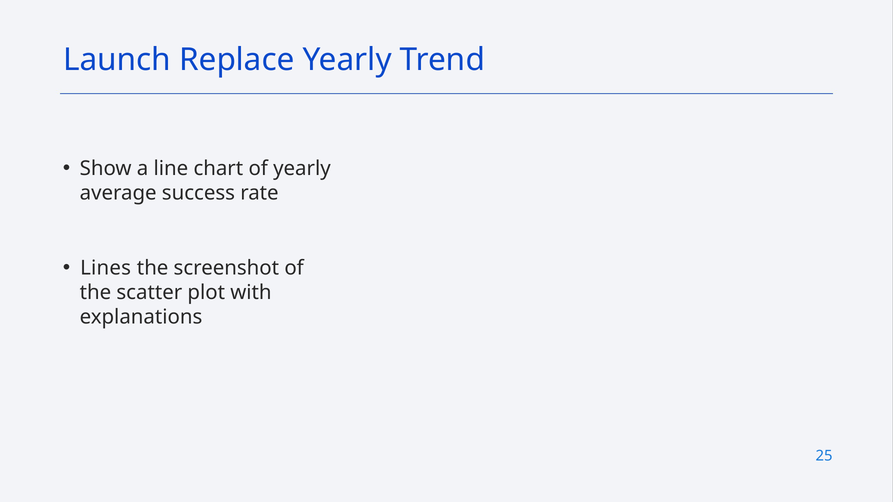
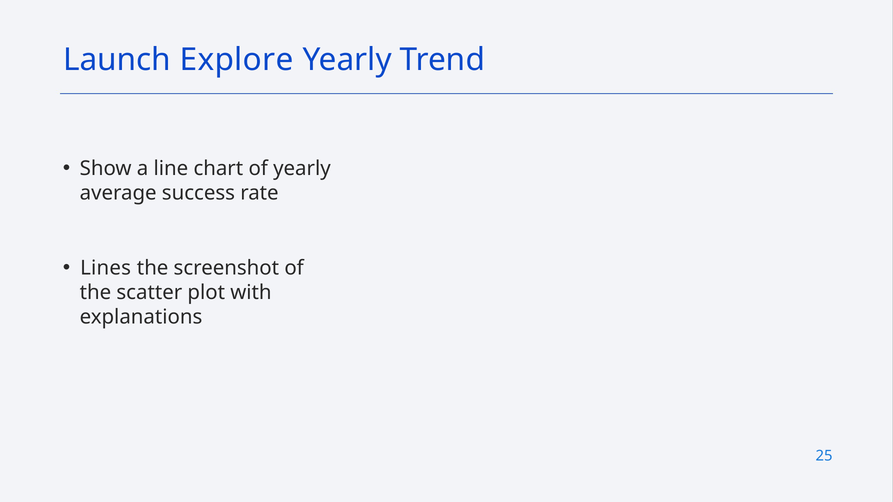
Replace: Replace -> Explore (237, 60)
